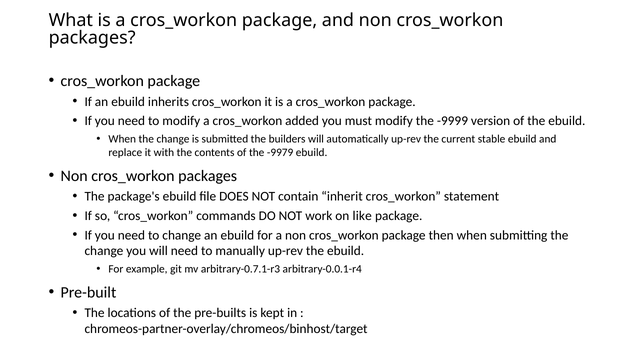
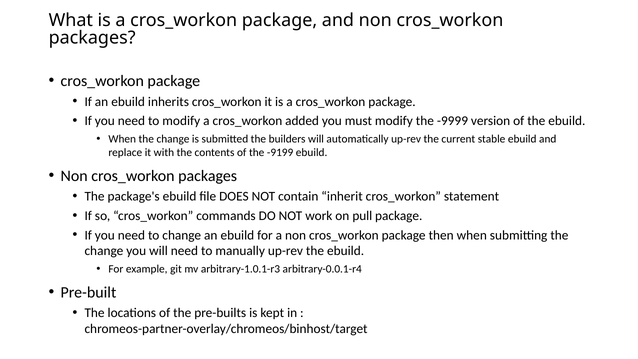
-9979: -9979 -> -9199 (280, 152)
like: like -> pull (362, 216)
arbitrary-0.7.1-r3: arbitrary-0.7.1-r3 -> arbitrary-1.0.1-r3 (240, 269)
